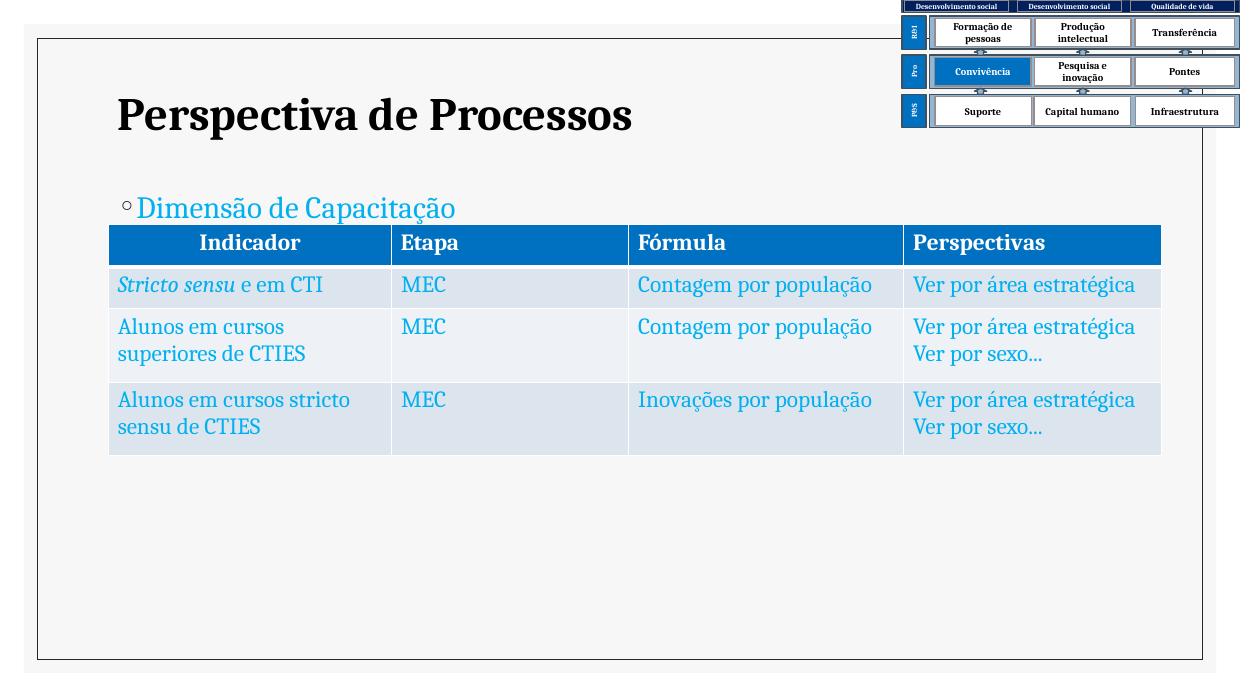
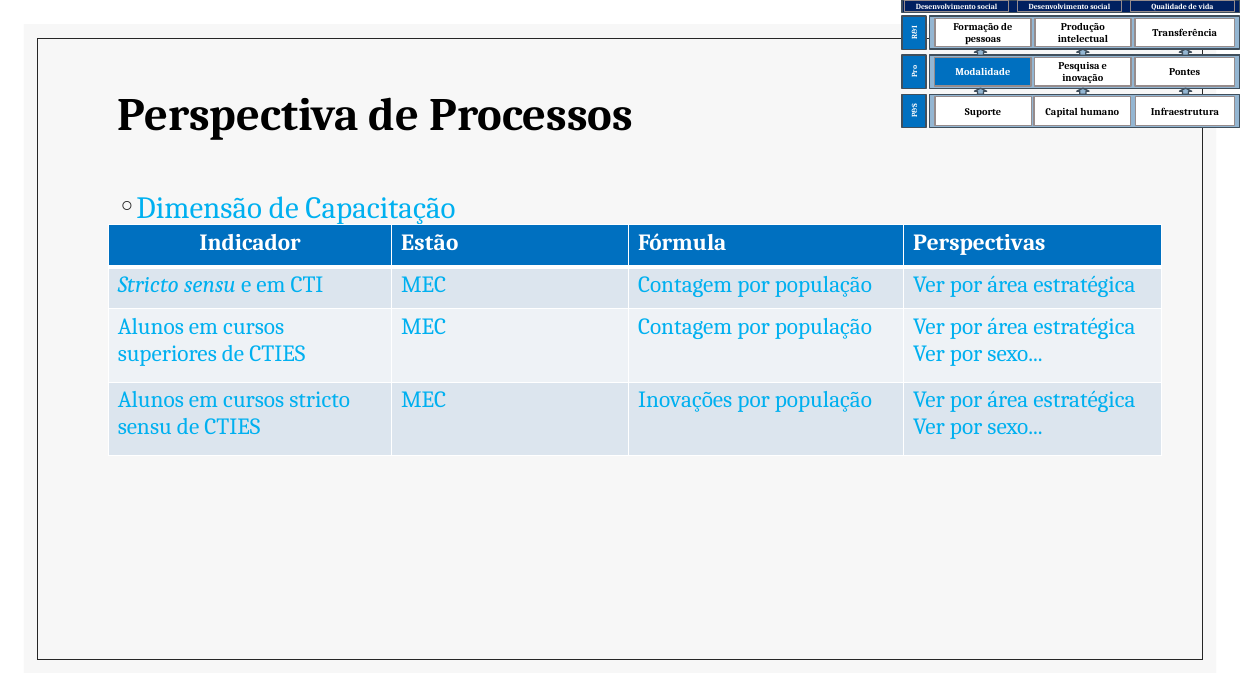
Convivência: Convivência -> Modalidade (983, 72)
Etapa: Etapa -> Estão (430, 243)
